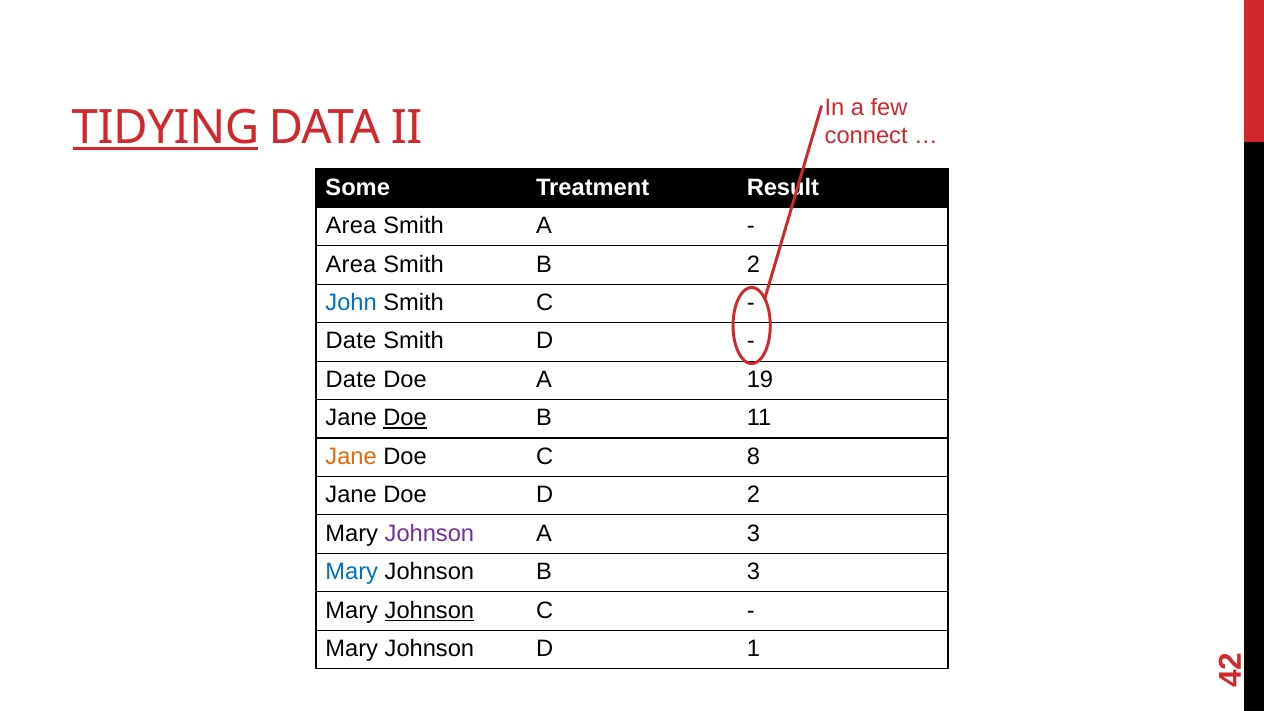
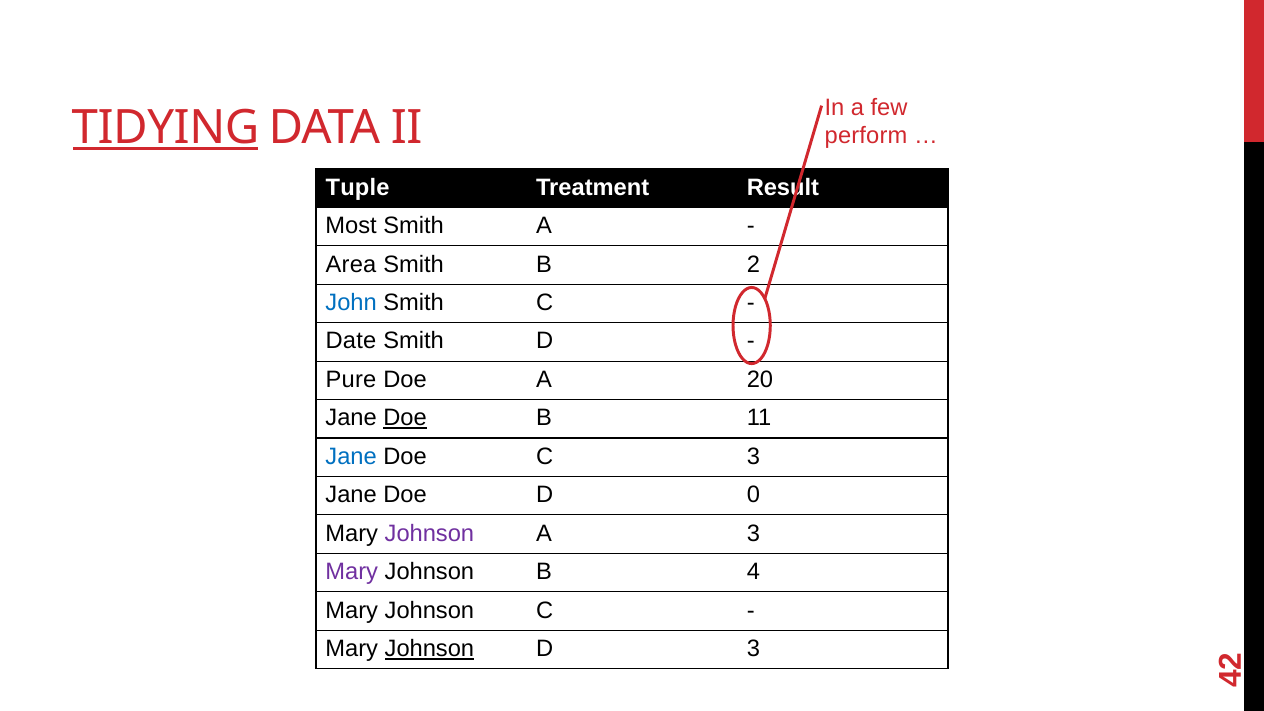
connect: connect -> perform (866, 136)
Some: Some -> Tuple (358, 187)
Area: Area -> Most (351, 226)
Date: Date -> Pure (351, 380)
19: 19 -> 20 (760, 380)
Jane colour: orange -> blue (351, 456)
C 8: 8 -> 3 (753, 456)
D 2: 2 -> 0 (753, 495)
Mary colour: blue -> purple (352, 572)
B 3: 3 -> 4 (753, 572)
Johnson underline: present -> none (429, 610)
Johnson underline: none -> present (429, 649)
D 1: 1 -> 3 (753, 649)
